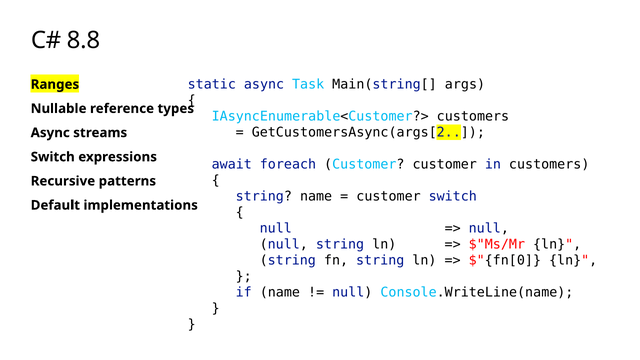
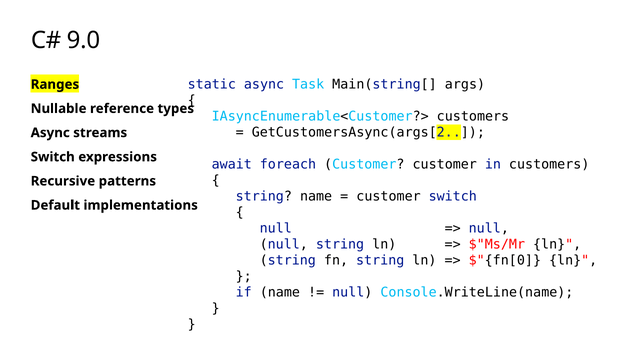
8.8: 8.8 -> 9.0 (83, 40)
